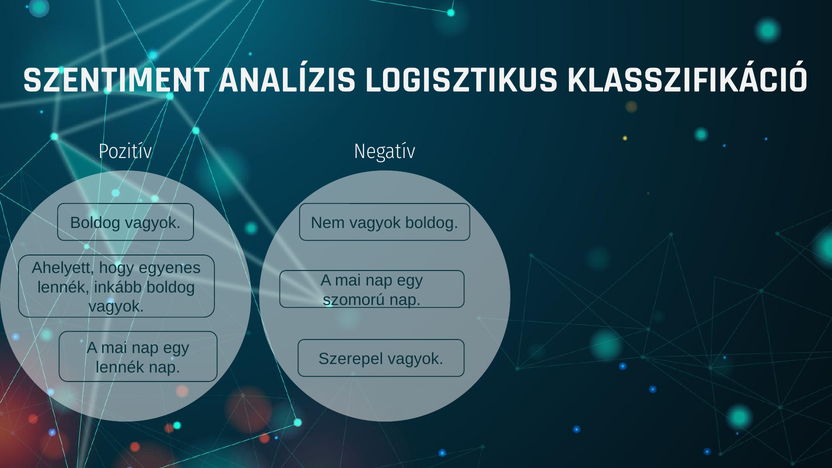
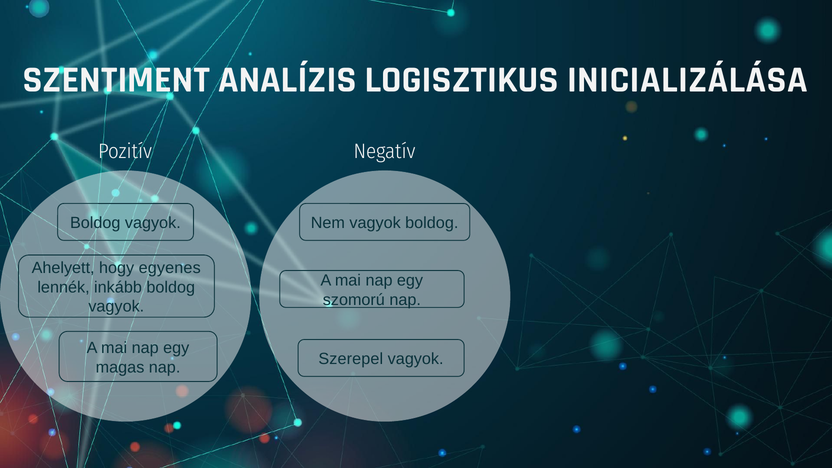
KLASSZIFIKÁCIÓ: KLASSZIFIKÁCIÓ -> INICIALIZÁLÁSA (687, 79)
lennék: lennék -> magas (120, 367)
